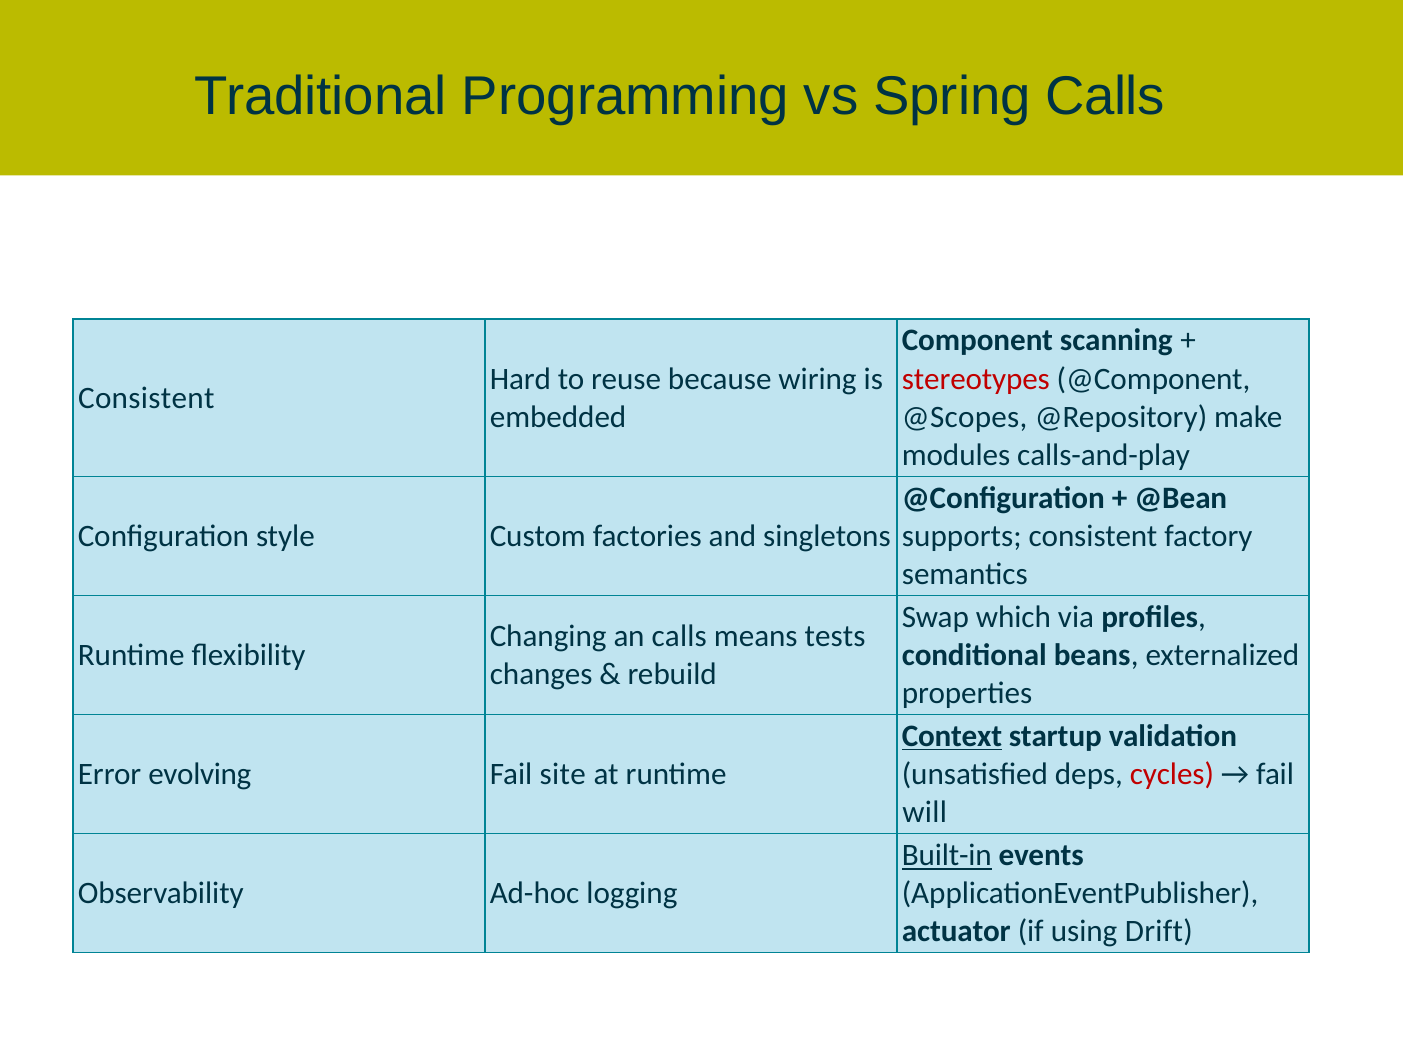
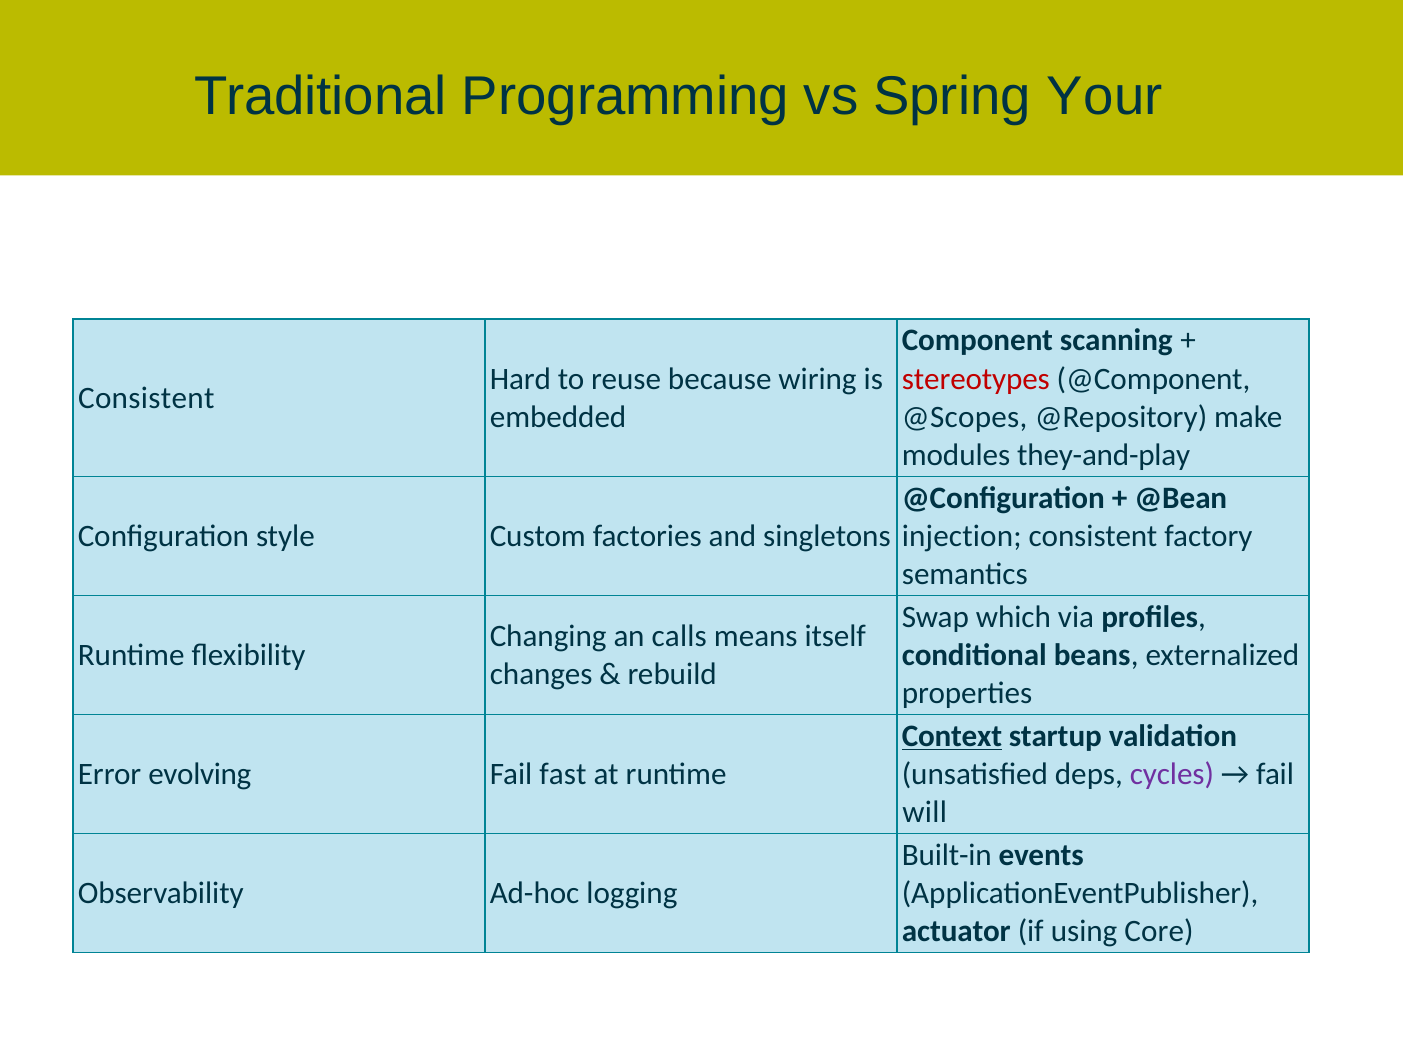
Spring Calls: Calls -> Your (1105, 97)
calls-and-play: calls-and-play -> they-and-play (1104, 455)
supports: supports -> injection (962, 536)
tests: tests -> itself (835, 636)
site: site -> fast (563, 774)
cycles colour: red -> purple (1172, 774)
Built-in underline: present -> none (947, 855)
Drift: Drift -> Core (1159, 932)
